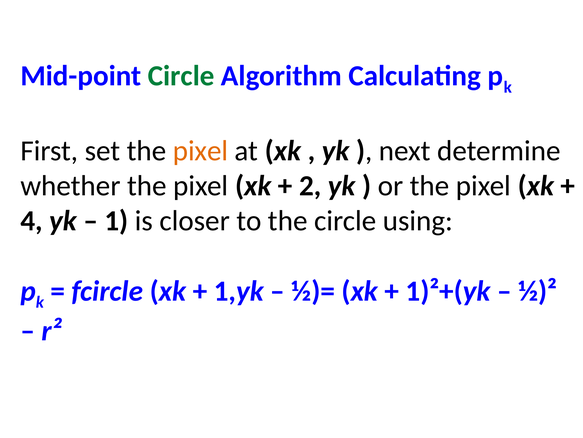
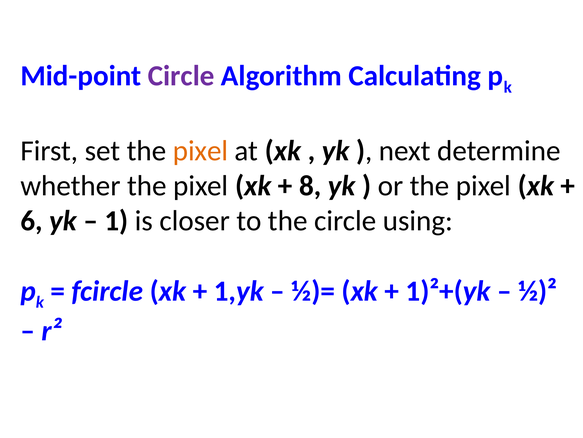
Circle colour: green -> purple (181, 76)
2: 2 -> 8 (310, 186)
4: 4 -> 6 (32, 221)
